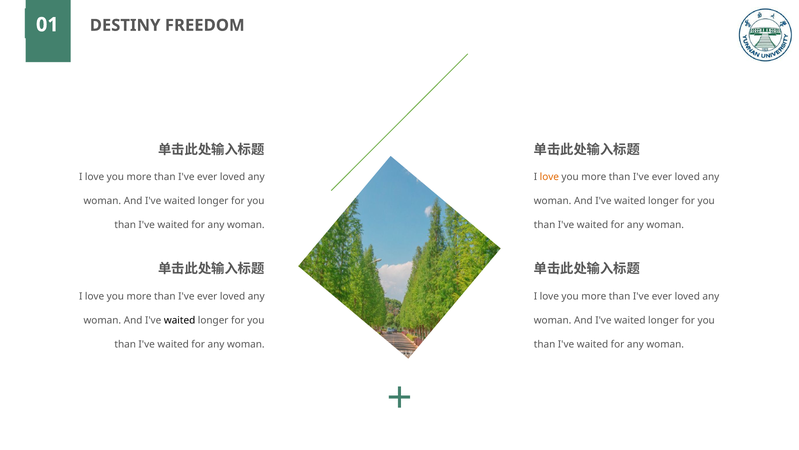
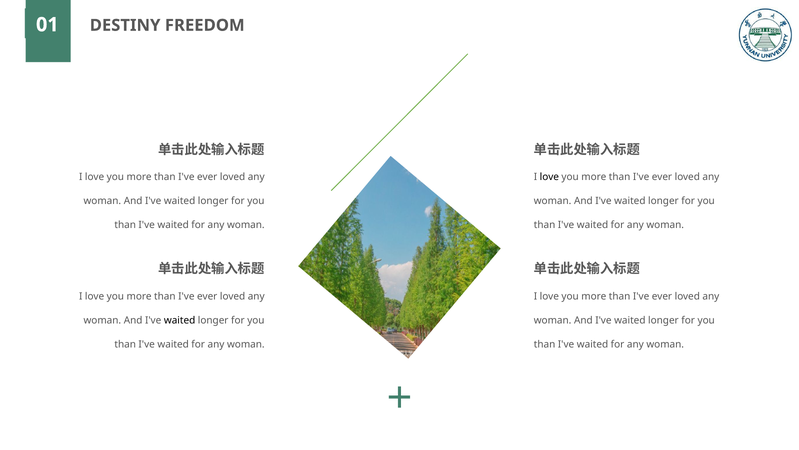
love colour: orange -> black (549, 177)
